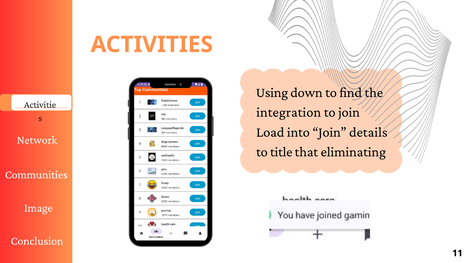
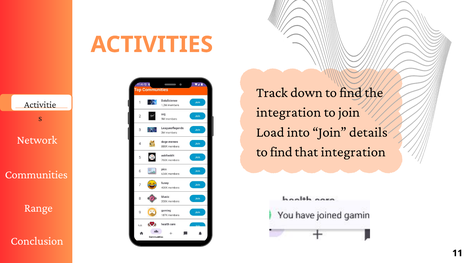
Using: Using -> Track (272, 92)
title: title -> find (281, 152)
that eliminating: eliminating -> integration (353, 152)
Image: Image -> Range (38, 208)
